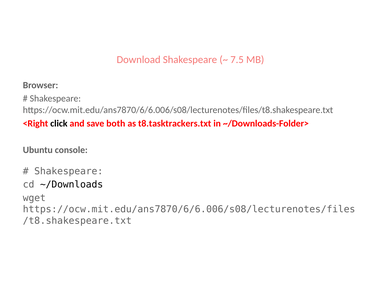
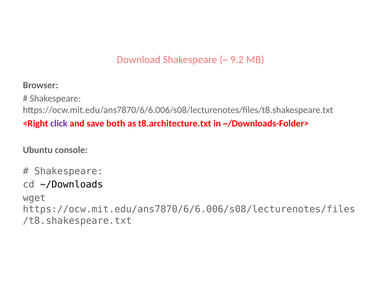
7.5: 7.5 -> 9.2 (237, 60)
click colour: black -> purple (59, 123)
t8.tasktrackers.txt: t8.tasktrackers.txt -> t8.architecture.txt (175, 123)
